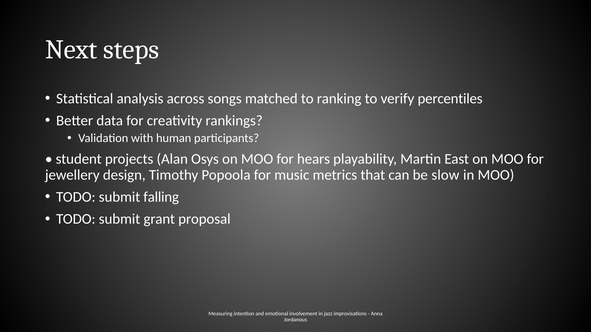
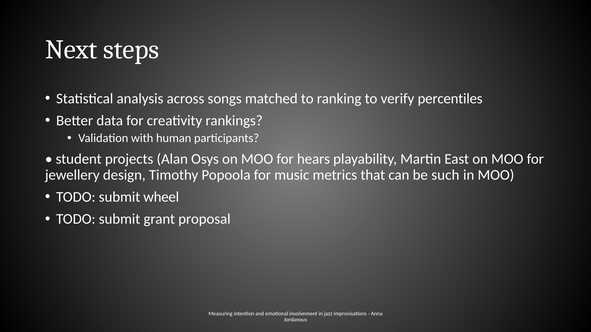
slow: slow -> such (445, 175)
falling: falling -> wheel (161, 197)
